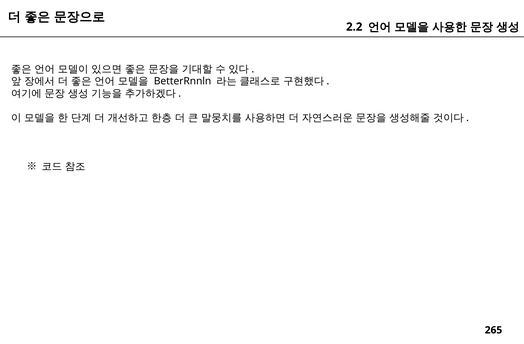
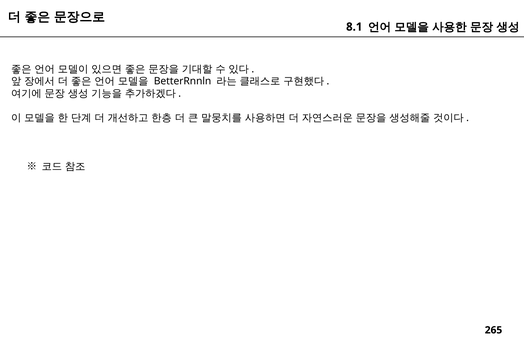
2.2: 2.2 -> 8.1 (354, 27)
